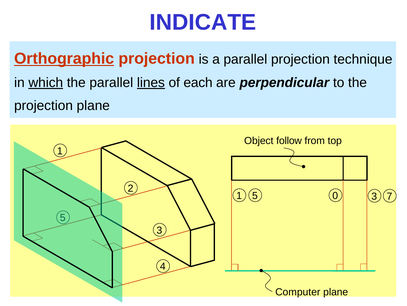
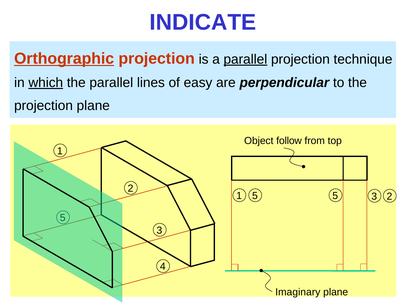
parallel underline: none -> present (245, 59)
lines underline: present -> none (151, 82)
each: each -> easy (198, 82)
1 0: 0 -> 5 (335, 195)
3 7: 7 -> 2 (389, 196)
Computer: Computer -> Imaginary (298, 291)
